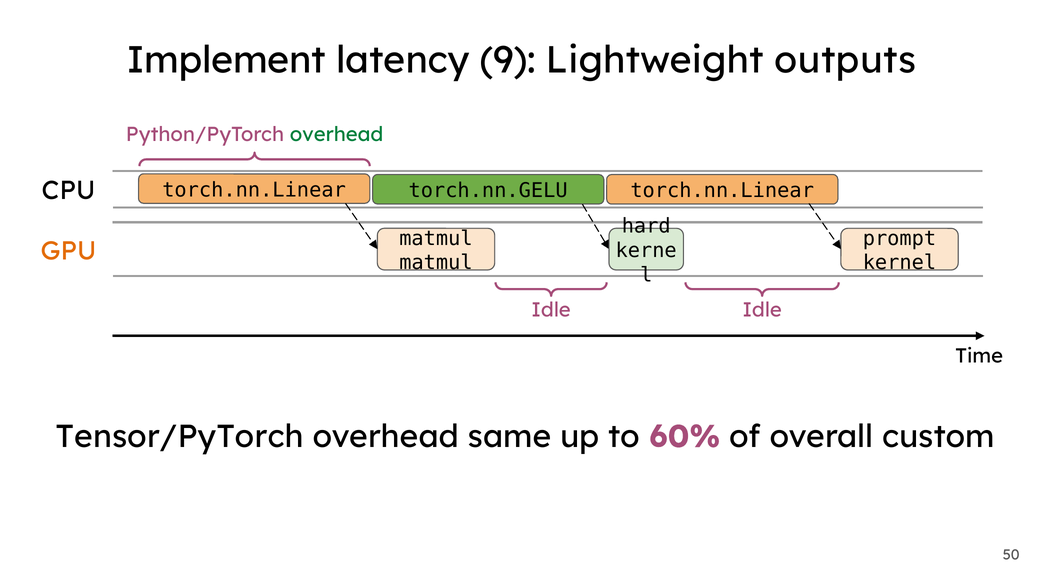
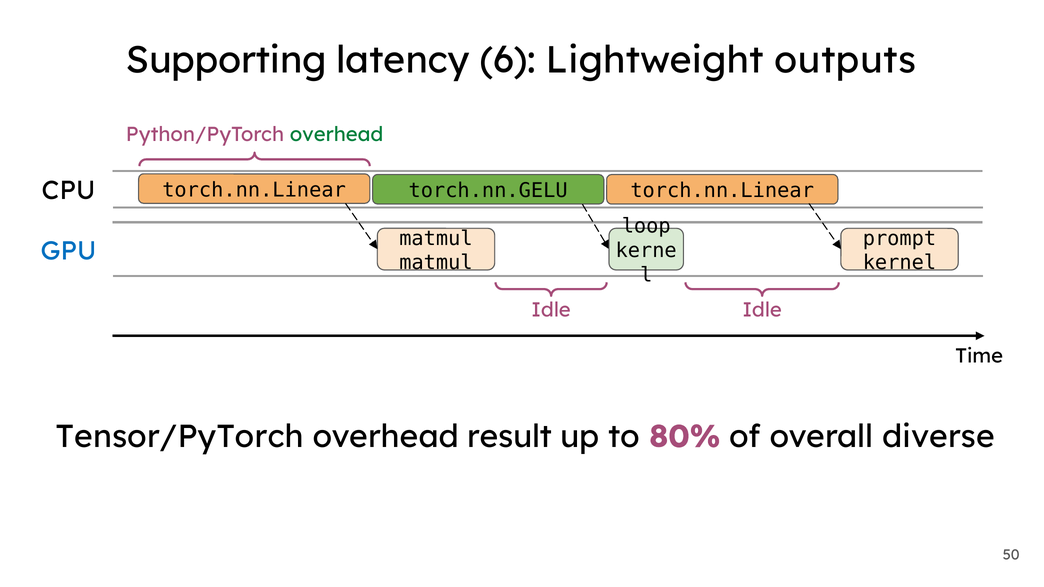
Implement: Implement -> Supporting (226, 60)
9: 9 -> 6 (508, 60)
hard: hard -> loop (646, 226)
GPU colour: orange -> blue (69, 251)
same: same -> result (510, 437)
60%: 60% -> 80% (685, 437)
custom: custom -> diverse (939, 437)
